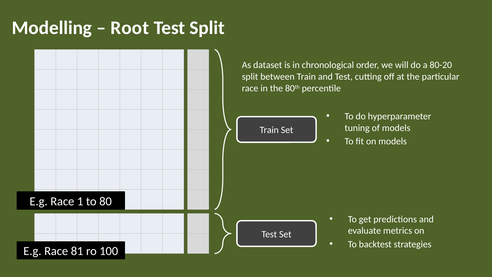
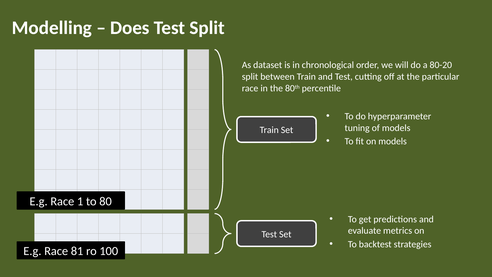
Root: Root -> Does (130, 28)
